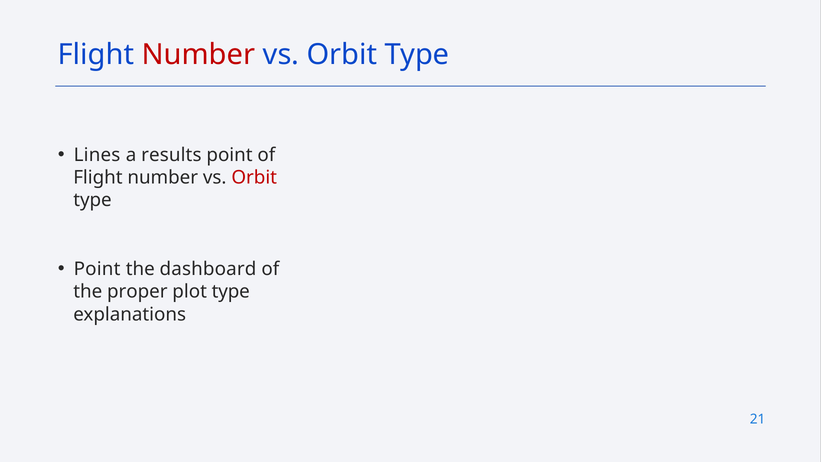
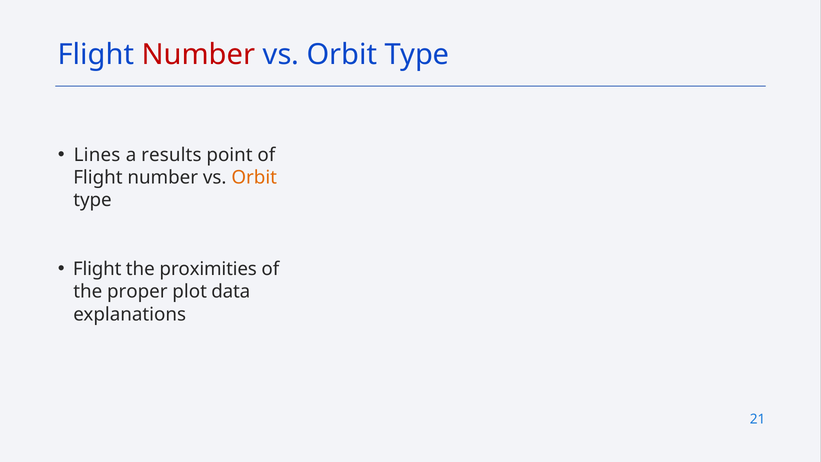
Orbit colour: red -> orange (254, 178)
Point: Point -> Flight (97, 269)
dashboard: dashboard -> proximities (208, 269)
plot type: type -> data (231, 292)
